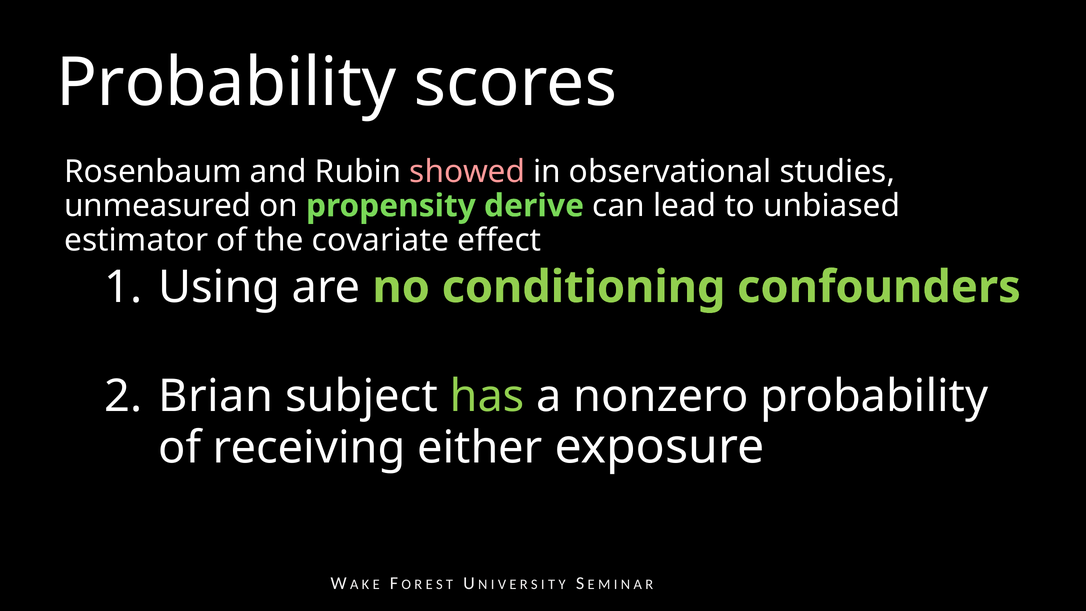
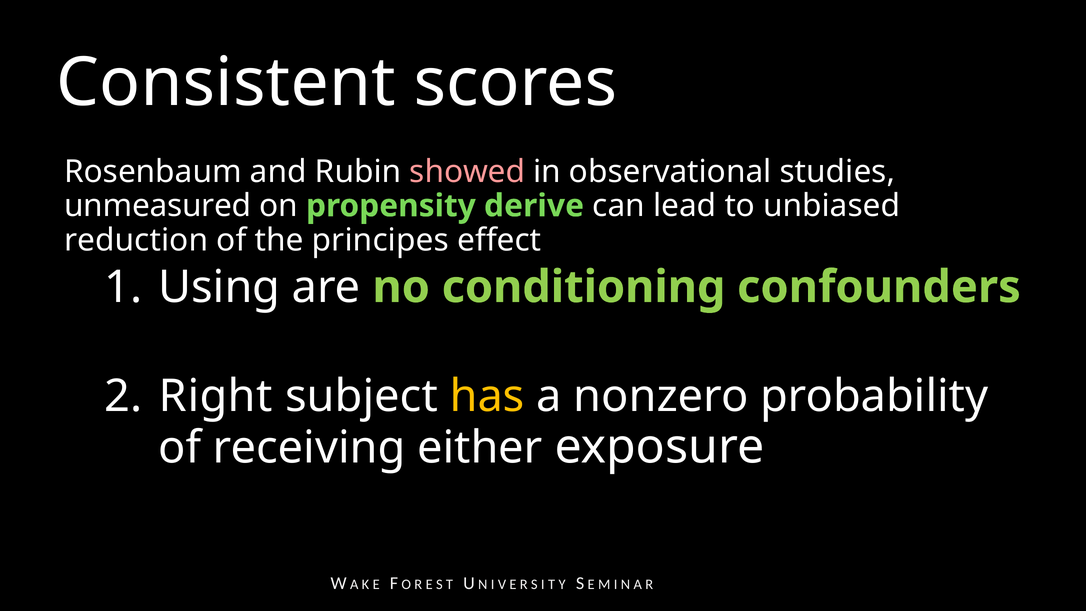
Probability: Probability -> Consistent (226, 83)
estimator: estimator -> reduction (136, 240)
covariate: covariate -> principes (380, 240)
Brian: Brian -> Right (216, 396)
has colour: light green -> yellow (487, 396)
